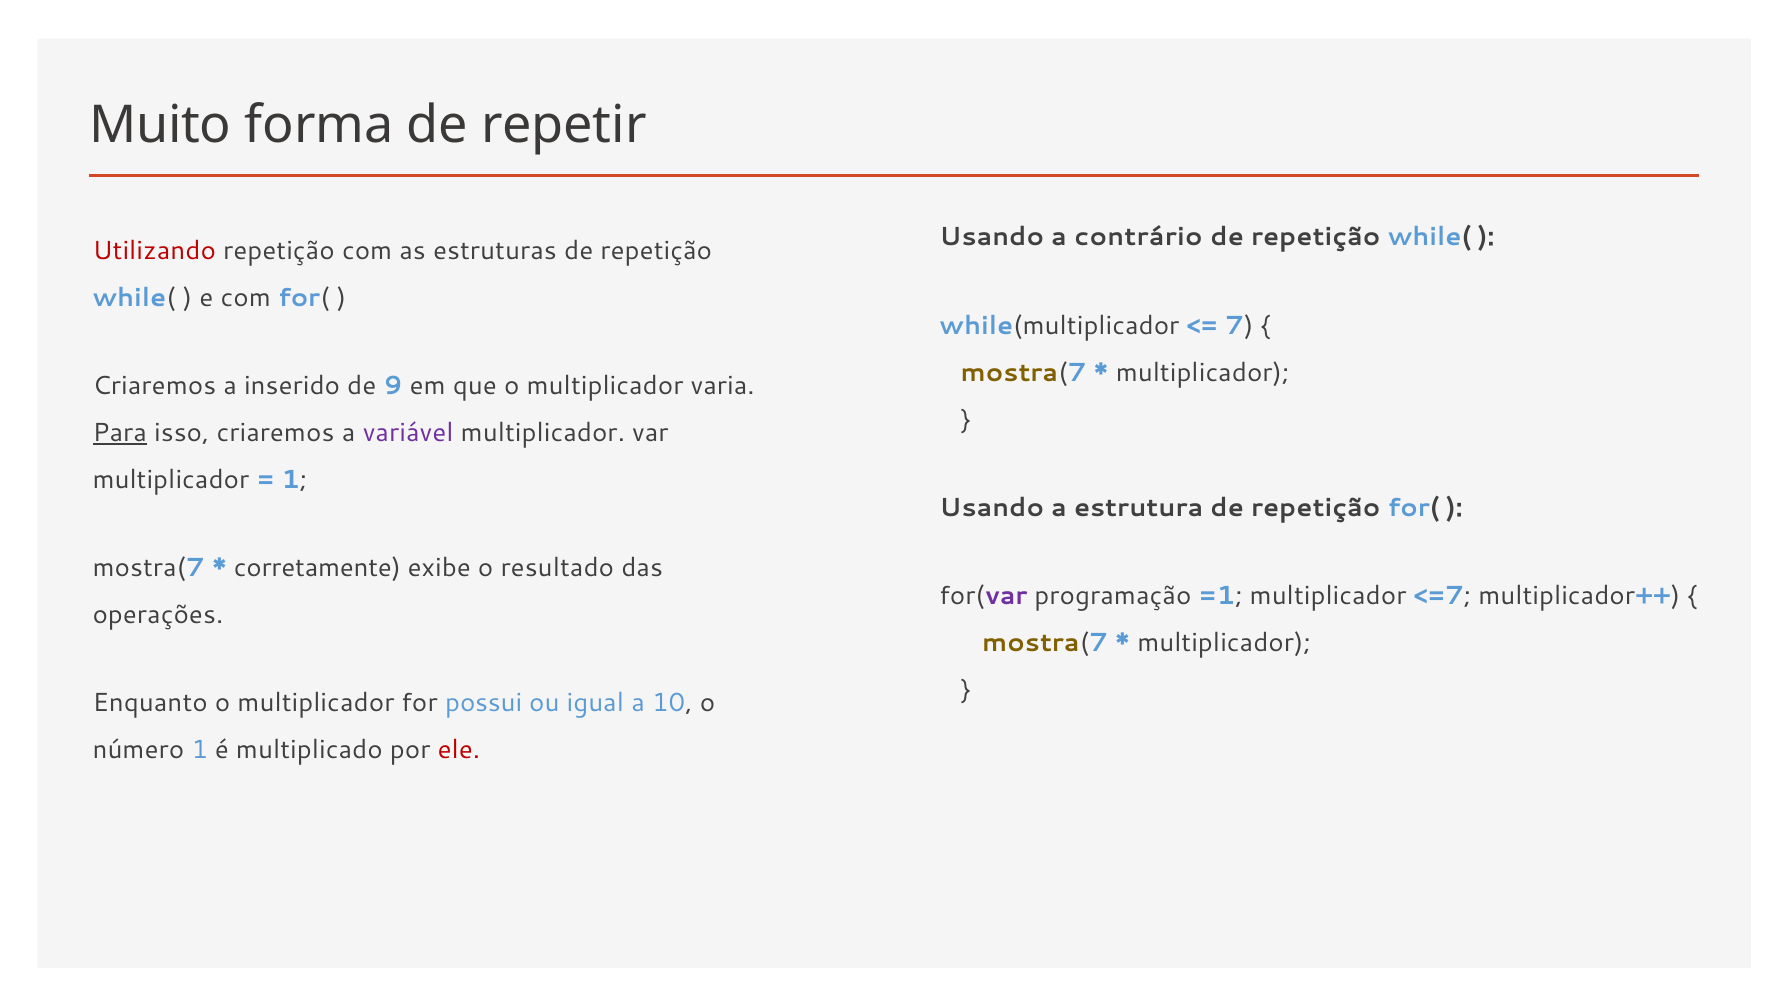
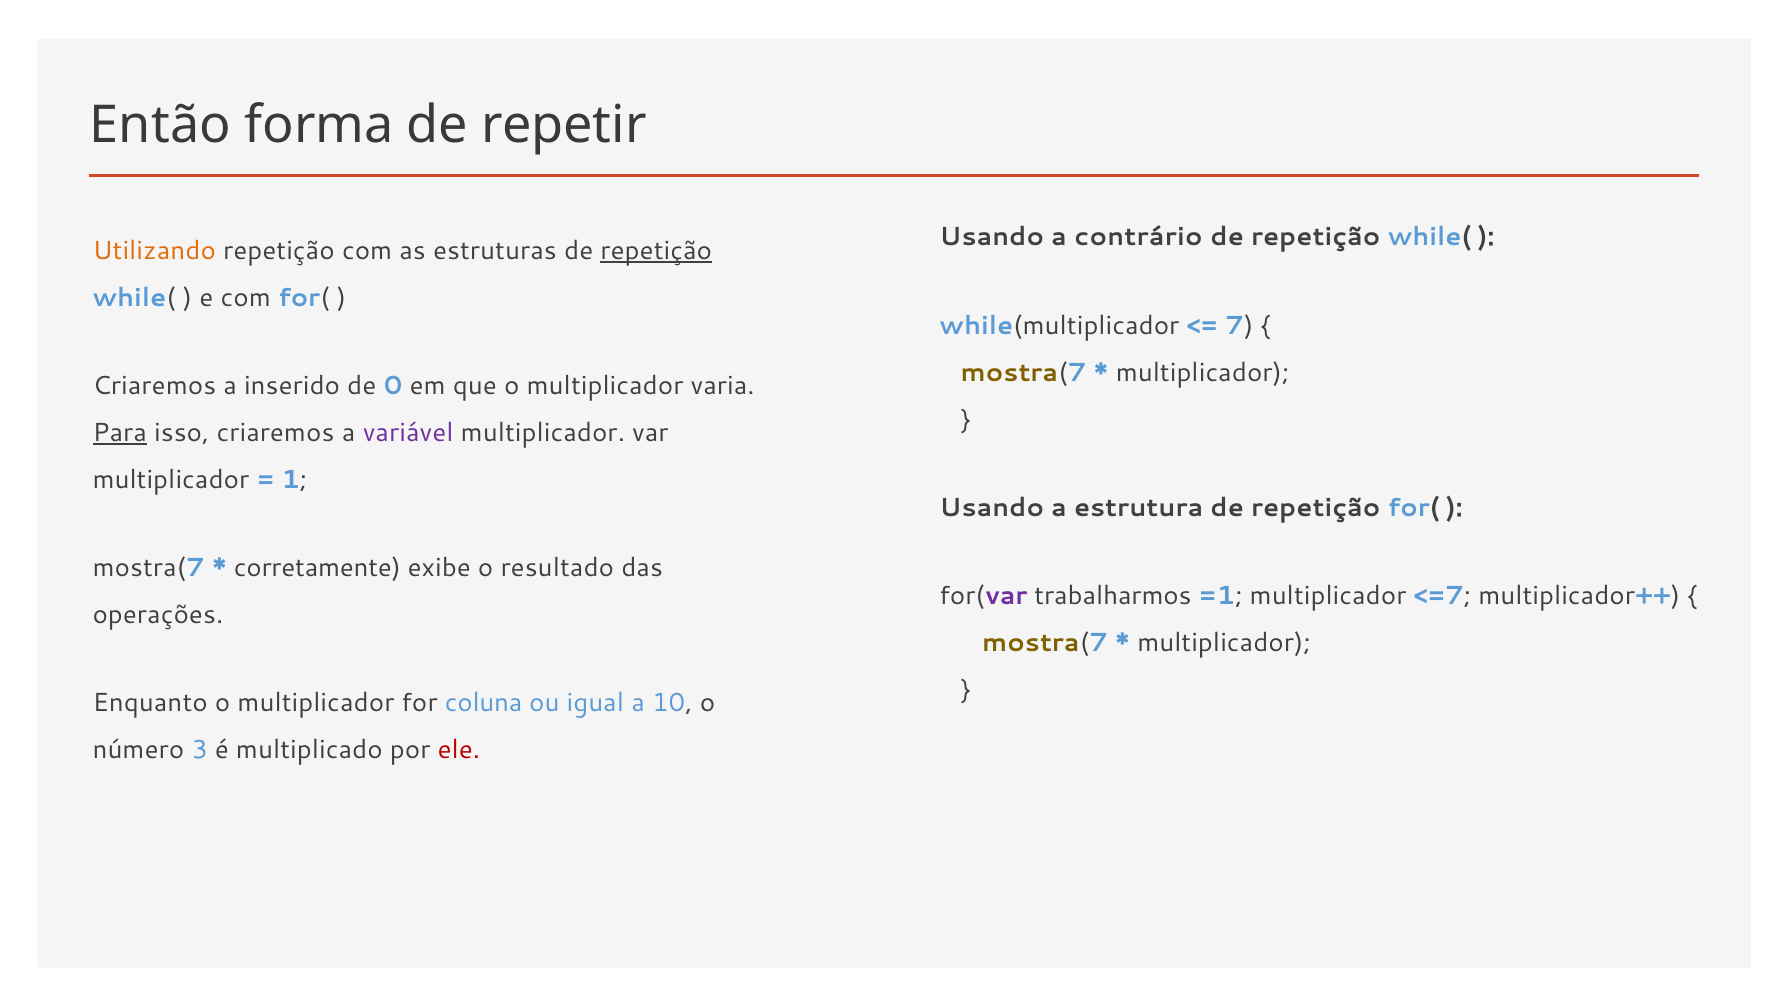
Muito: Muito -> Então (160, 125)
Utilizando colour: red -> orange (154, 250)
repetição underline: none -> present (656, 250)
9: 9 -> 0 (393, 386)
programação: programação -> trabalharmos (1113, 595)
possui: possui -> coluna (484, 703)
número 1: 1 -> 3 (200, 750)
